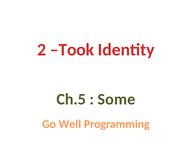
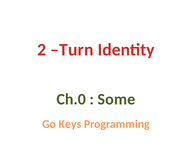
Took: Took -> Turn (72, 50)
Ch.5: Ch.5 -> Ch.0 (71, 99)
Well: Well -> Keys (70, 124)
